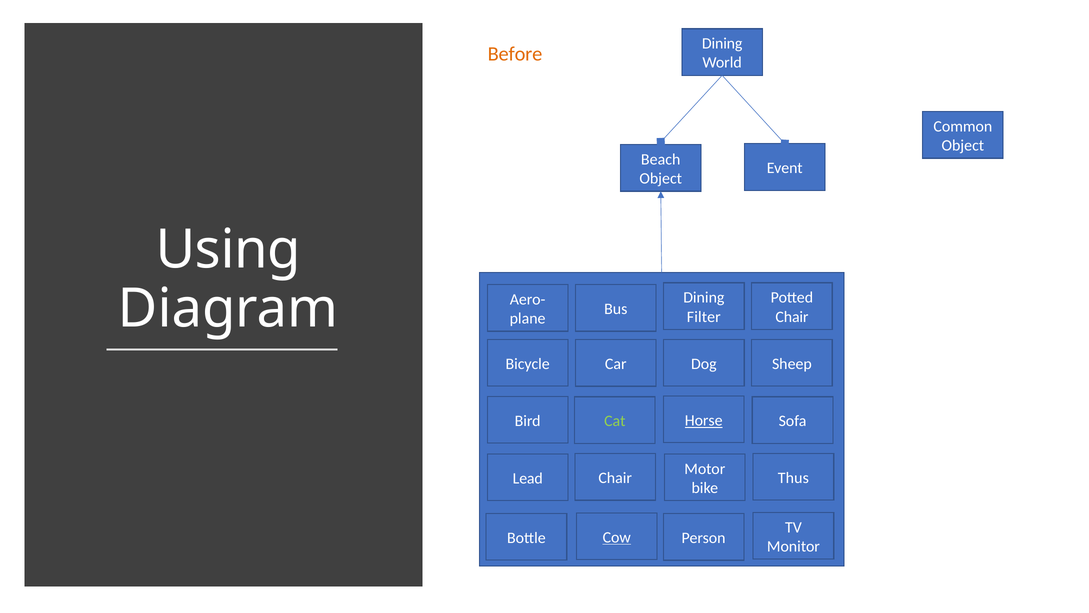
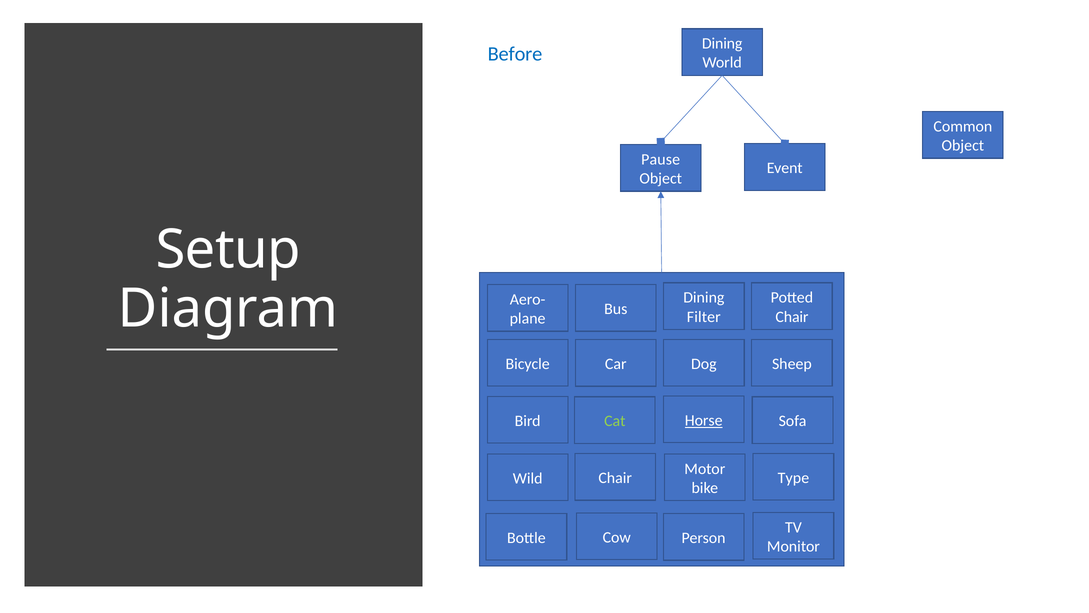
Before colour: orange -> blue (515, 54)
Beach: Beach -> Pause (661, 159)
Using: Using -> Setup (228, 250)
Thus: Thus -> Type (793, 477)
Lead: Lead -> Wild (528, 478)
Cow underline: present -> none (617, 537)
